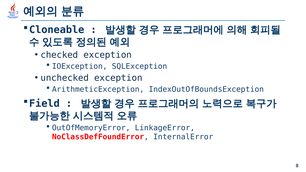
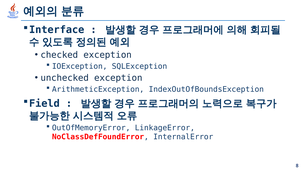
Cloneable: Cloneable -> Interface (57, 30)
